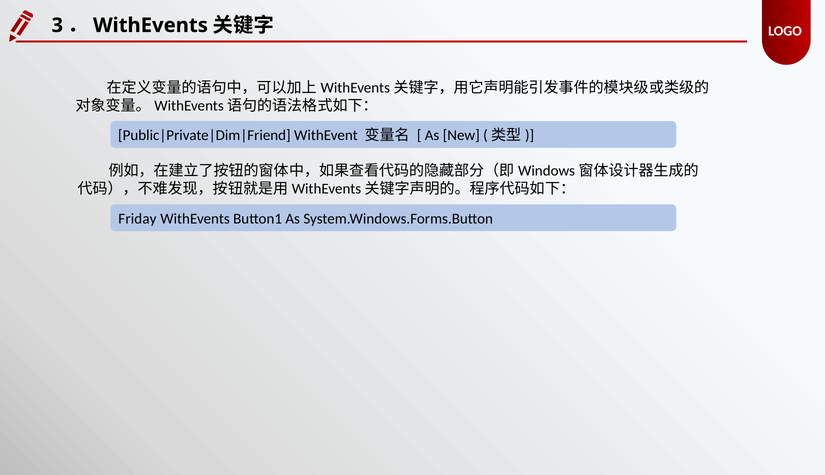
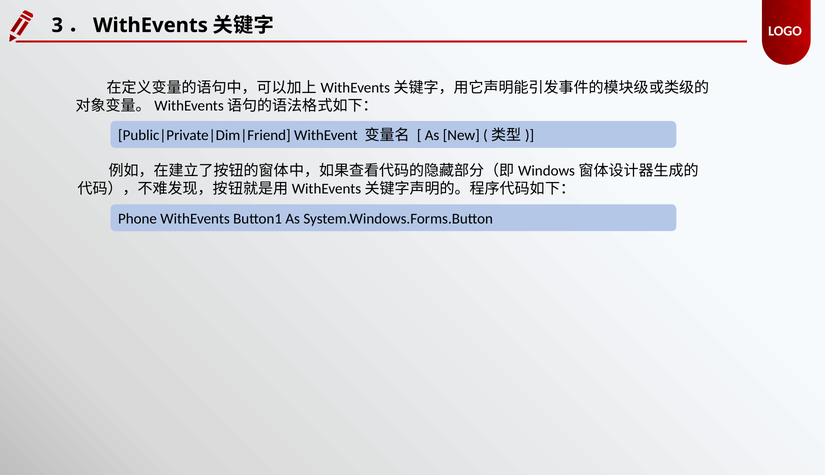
Friday: Friday -> Phone (138, 219)
